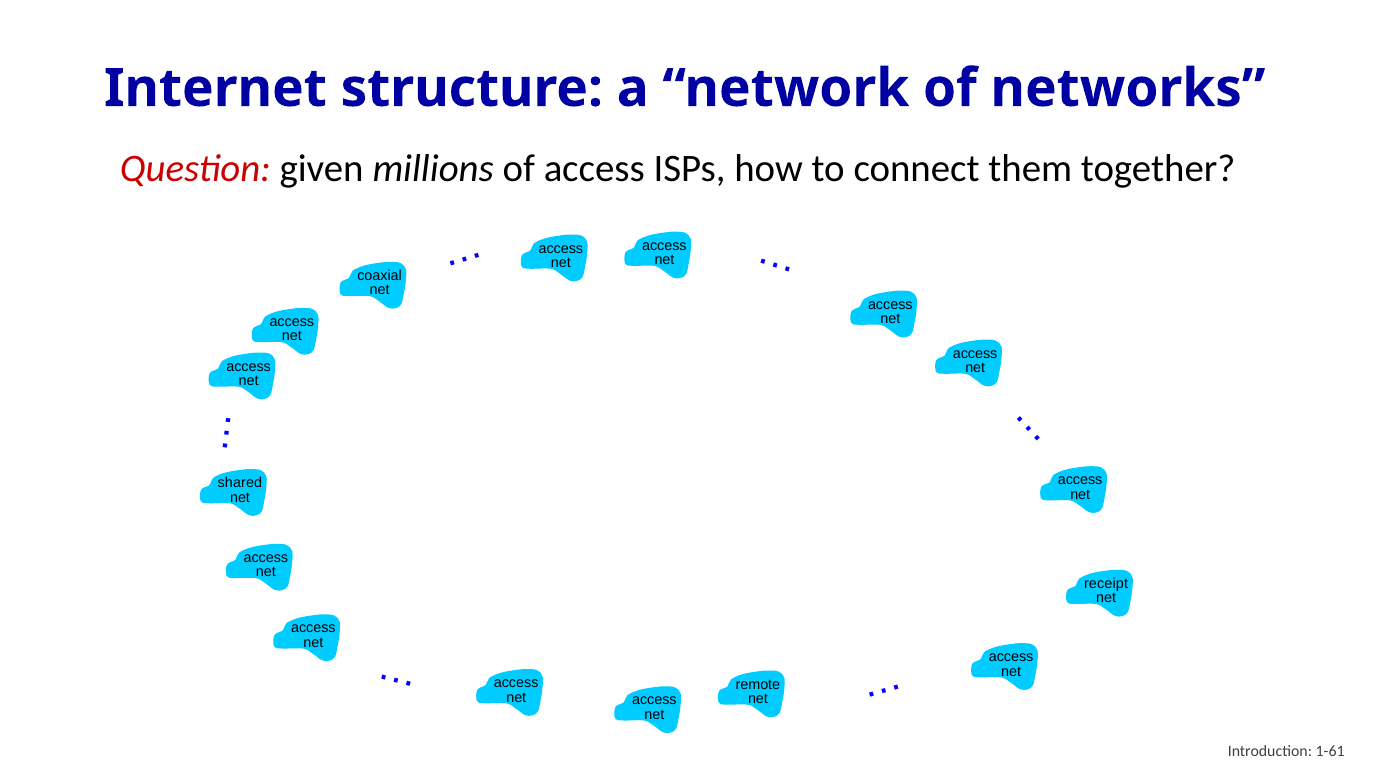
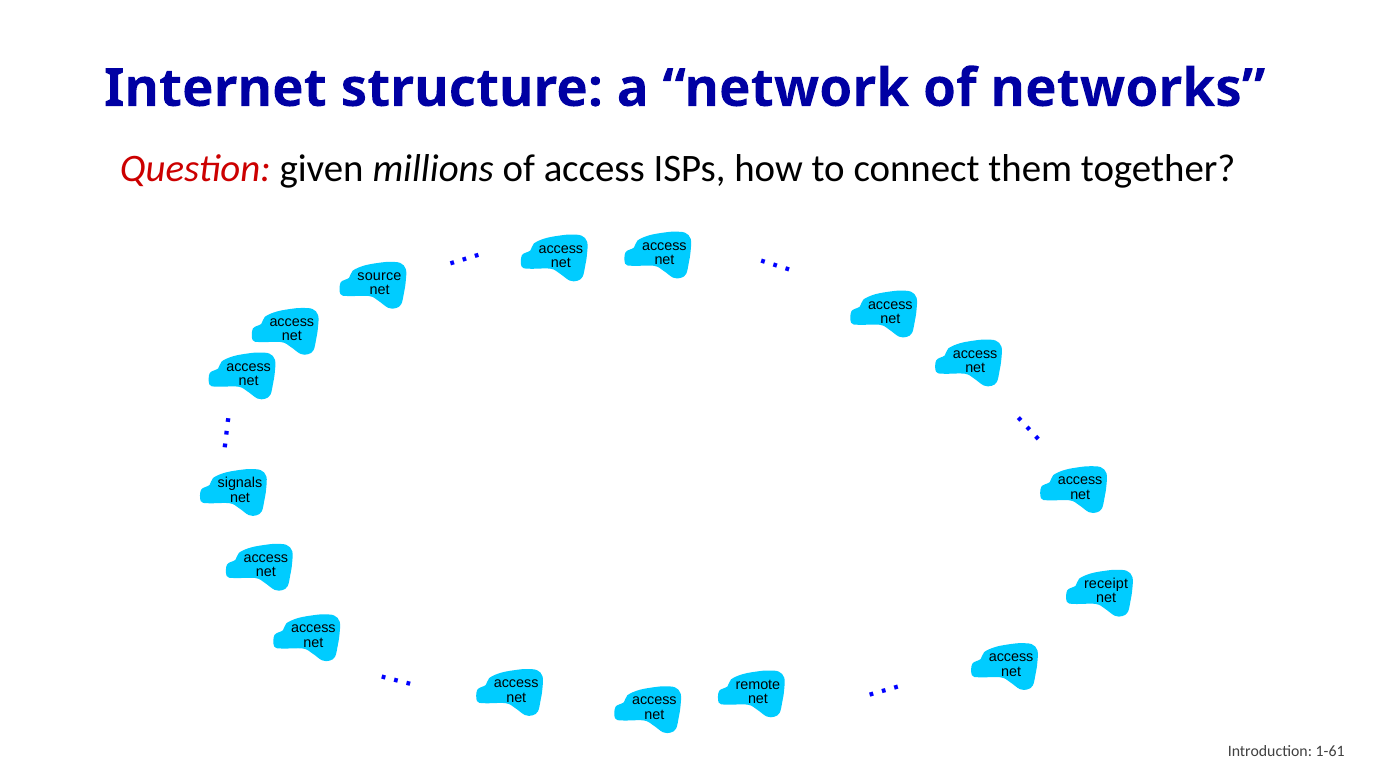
coaxial: coaxial -> source (379, 276)
shared: shared -> signals (240, 483)
